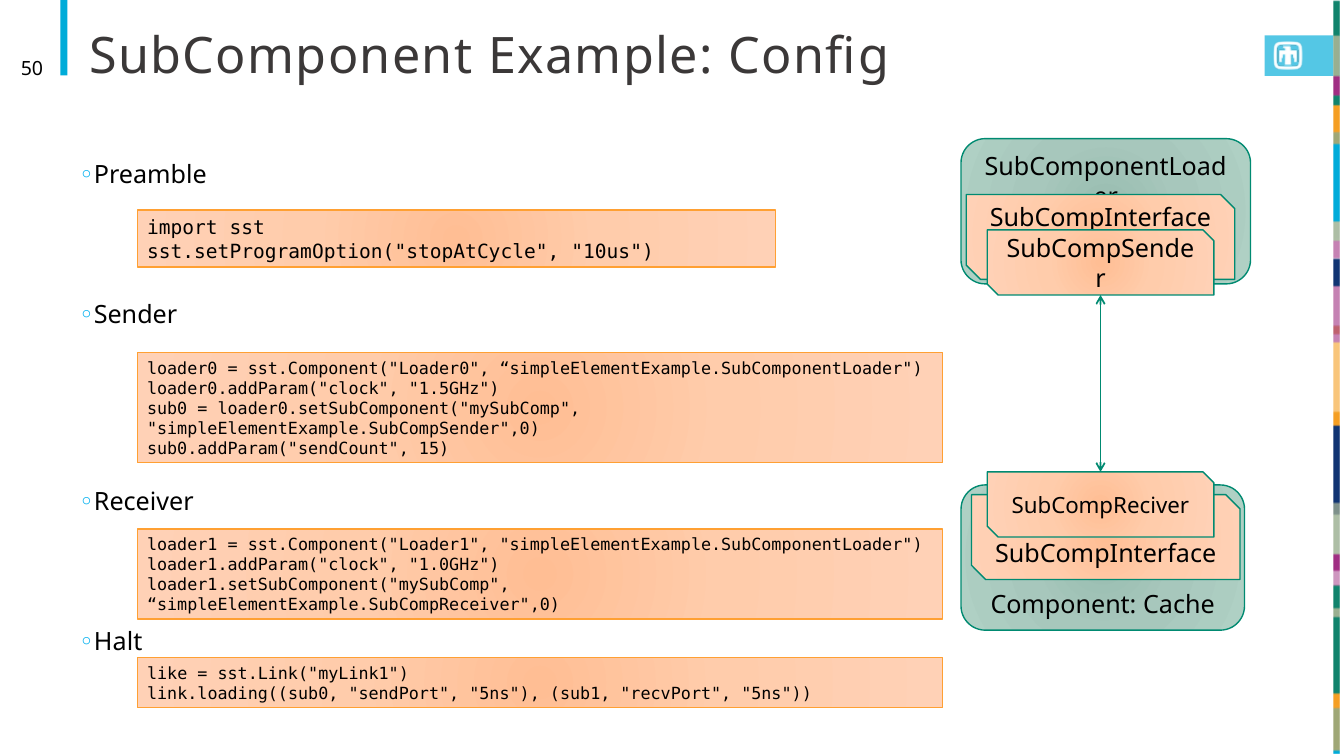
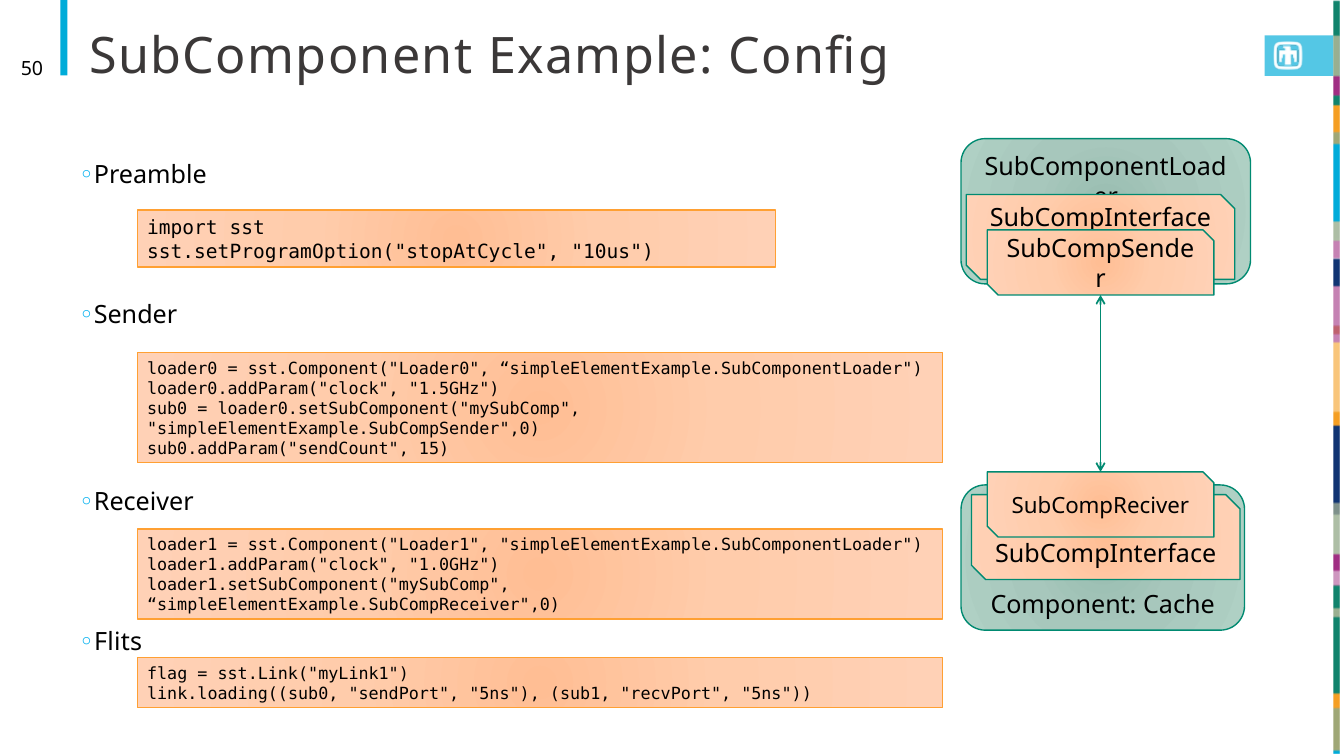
Halt: Halt -> Flits (118, 642)
like: like -> flag (167, 673)
